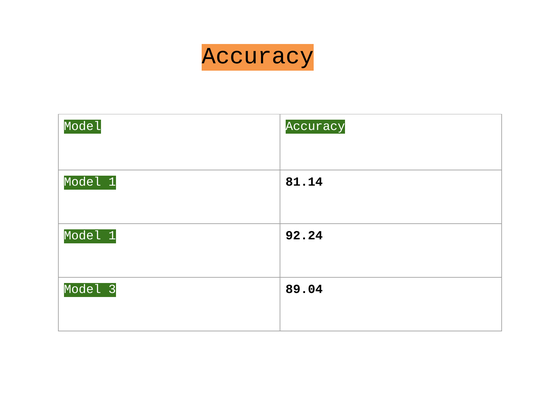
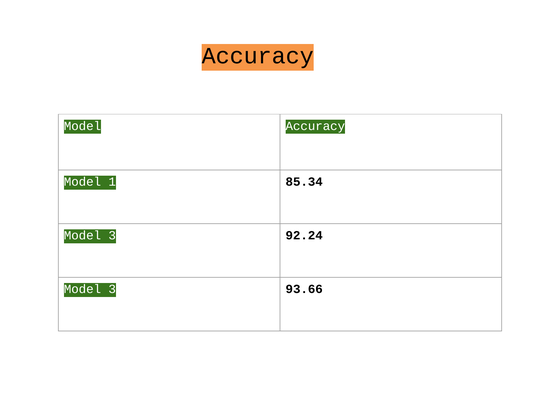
81.14: 81.14 -> 85.34 (304, 182)
1: 1 -> 3 (112, 236)
89.04: 89.04 -> 93.66 (304, 289)
